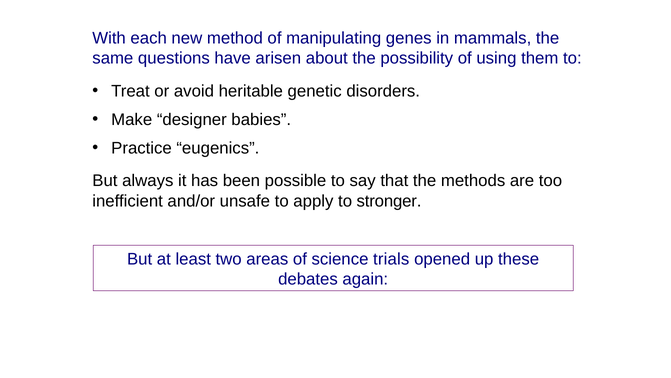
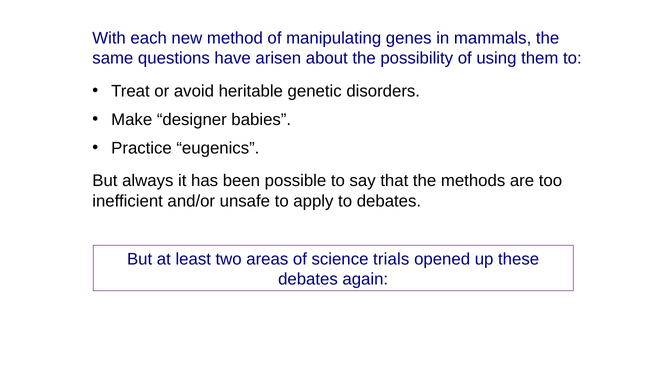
to stronger: stronger -> debates (389, 201)
